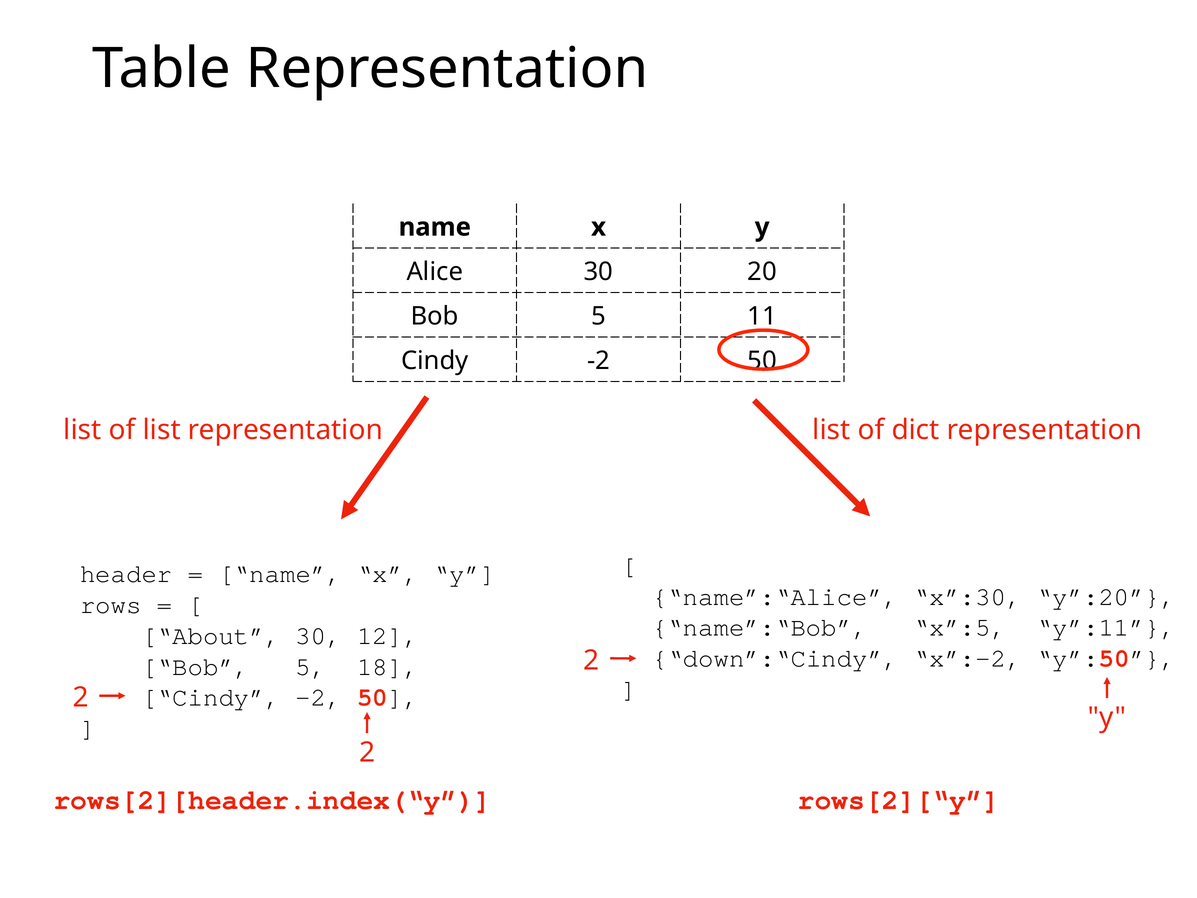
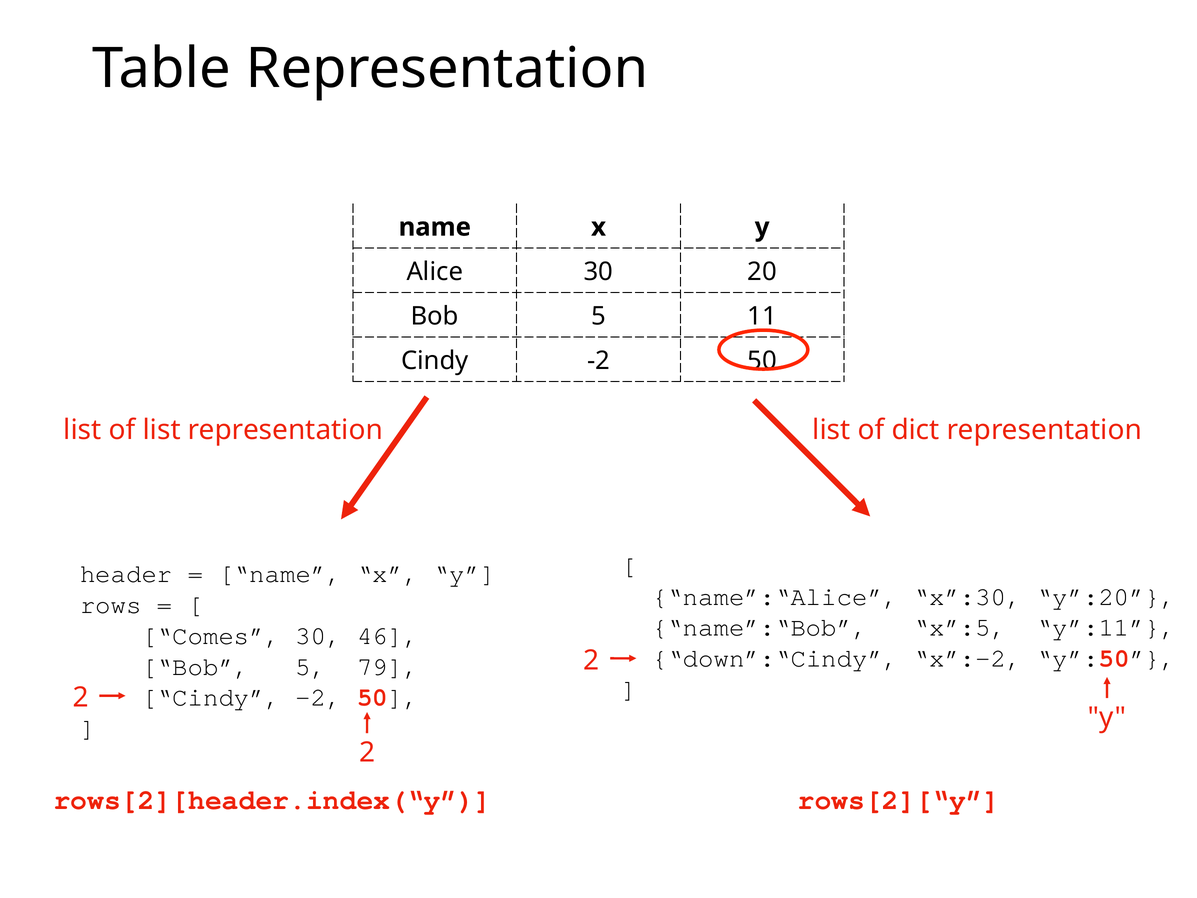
About: About -> Comes (211, 636)
12: 12 -> 46 (388, 636)
18: 18 -> 79 (388, 666)
